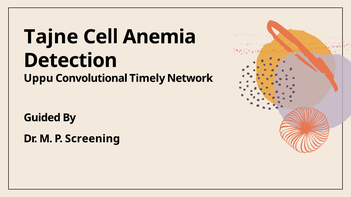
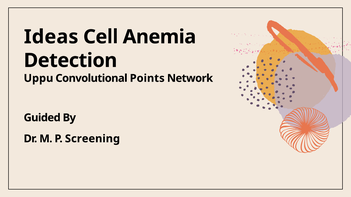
Tajne: Tajne -> Ideas (51, 37)
Timely: Timely -> Points (147, 78)
